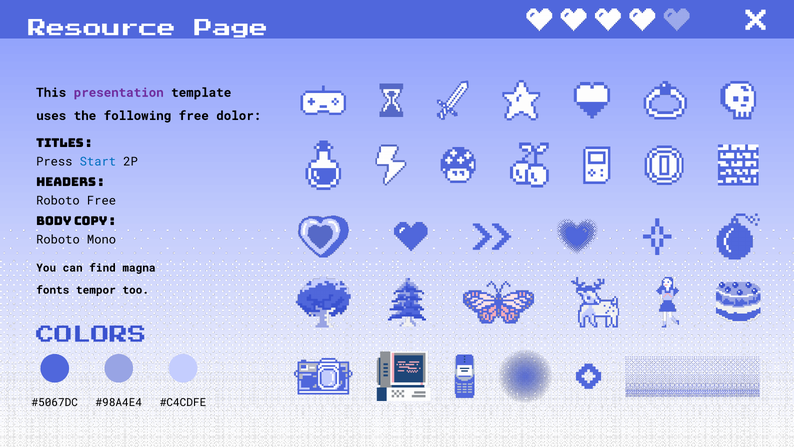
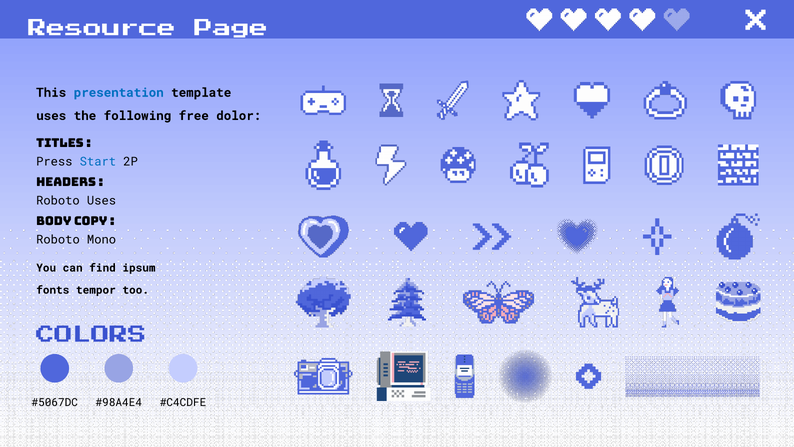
presentation colour: purple -> blue (119, 93)
Roboto Free: Free -> Uses (102, 200)
magna: magna -> ipsum (139, 268)
